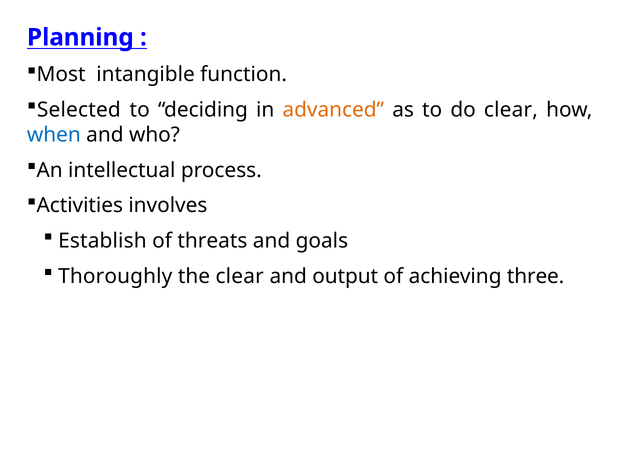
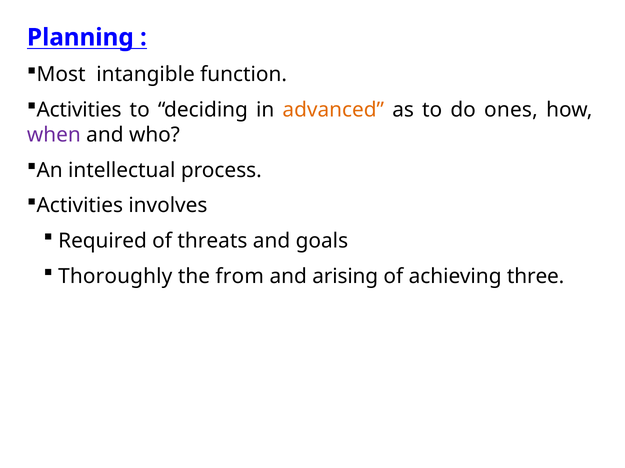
Selected: Selected -> Activities (79, 110)
do clear: clear -> ones (511, 110)
when colour: blue -> purple (54, 135)
Establish: Establish -> Required (103, 241)
the clear: clear -> from (240, 277)
output: output -> arising (345, 277)
